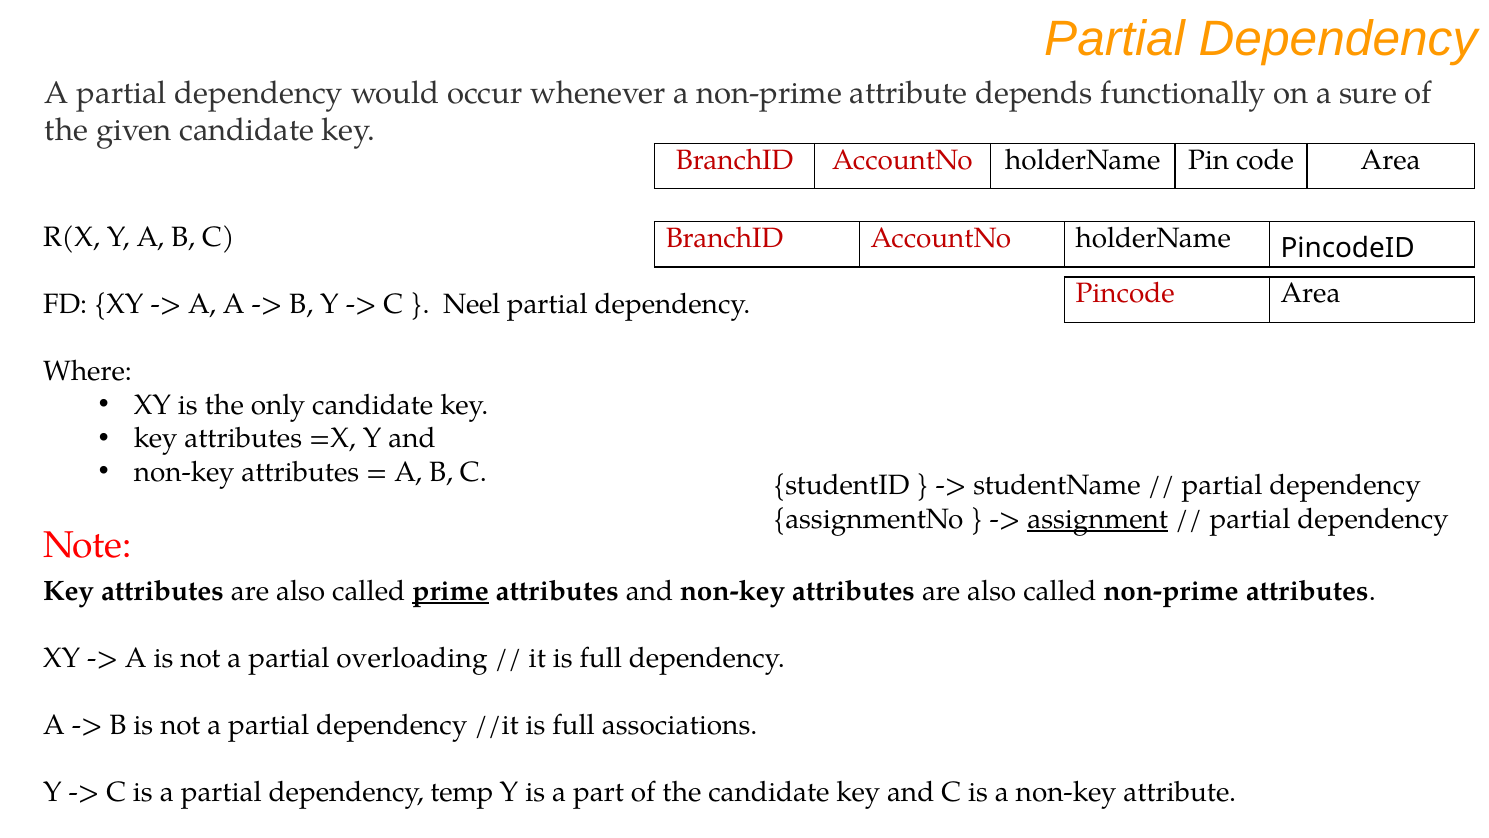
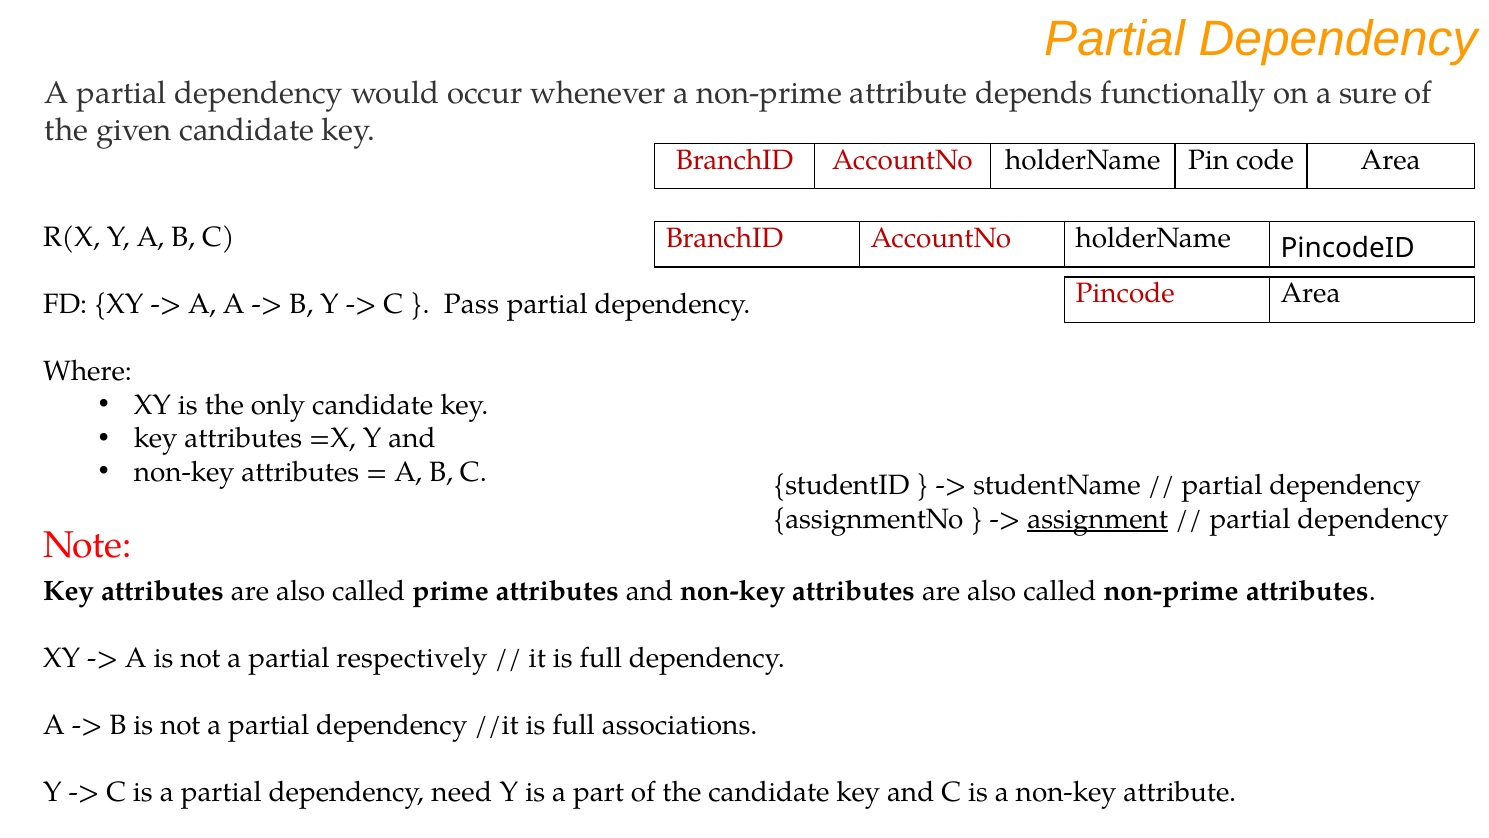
Neel: Neel -> Pass (471, 304)
prime underline: present -> none (451, 591)
overloading: overloading -> respectively (412, 658)
temp: temp -> need (462, 792)
